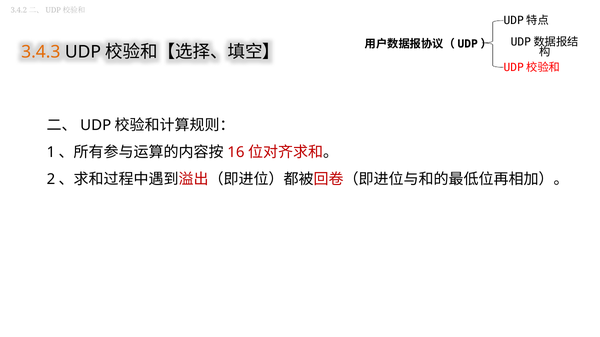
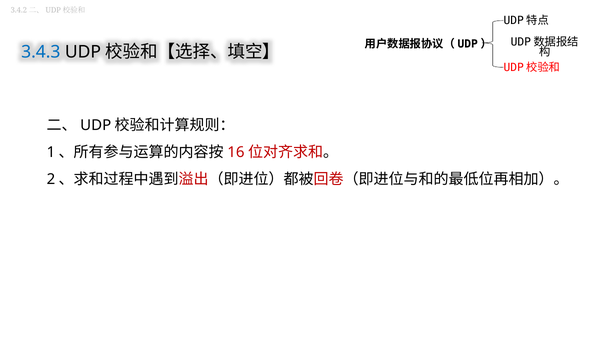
3.4.3 colour: orange -> blue (41, 52)
